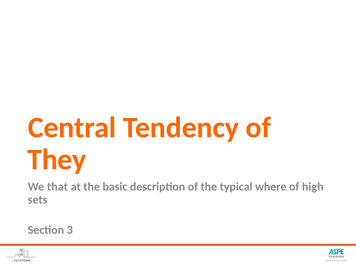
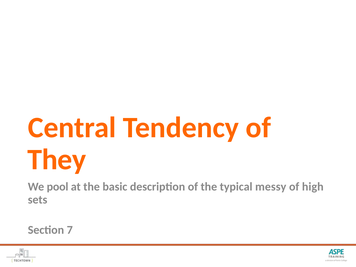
that: that -> pool (58, 187)
where: where -> messy (271, 187)
3: 3 -> 7 (70, 230)
